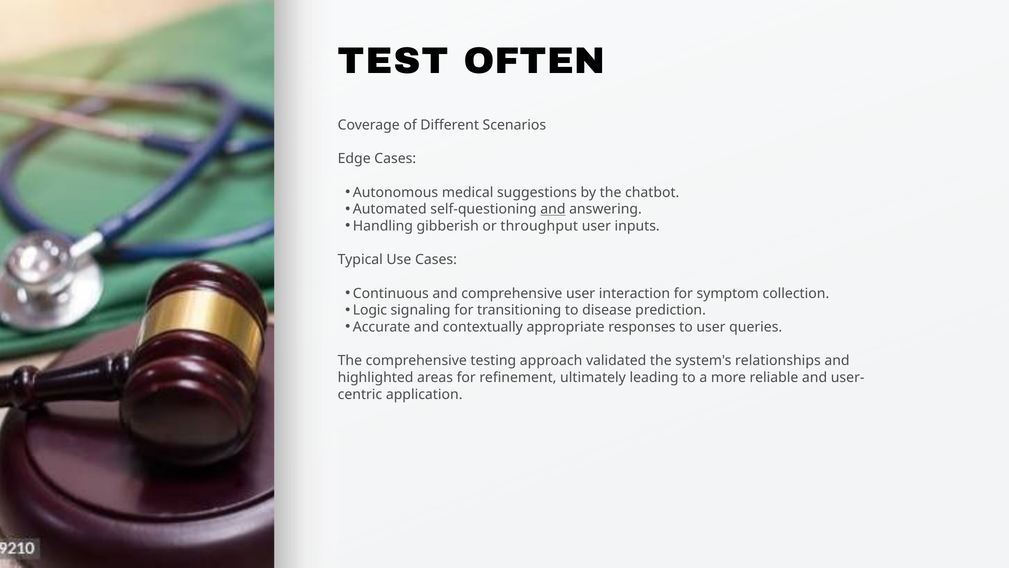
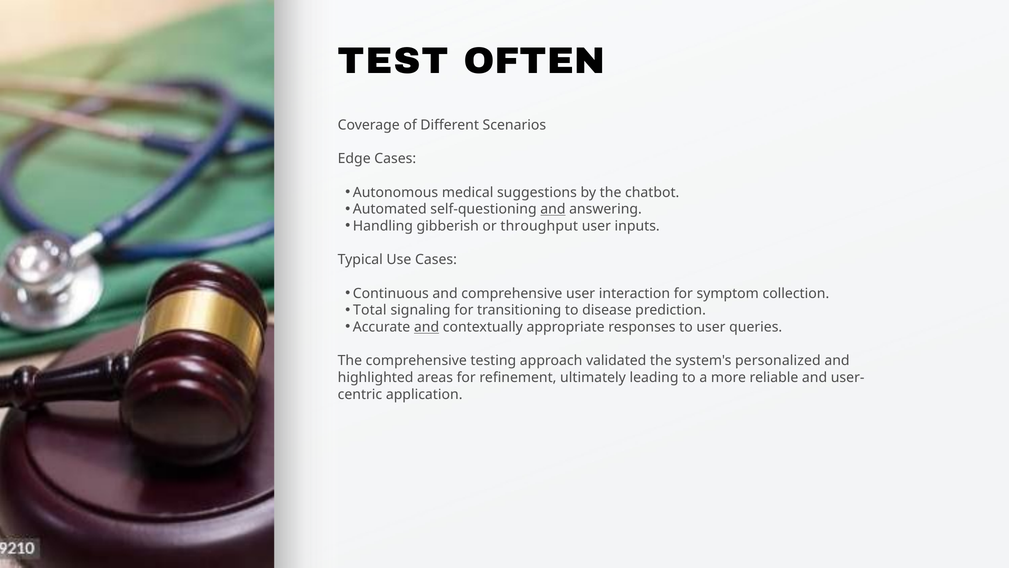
Logic: Logic -> Total (370, 310)
and underline: none -> present (427, 327)
relationships: relationships -> personalized (778, 361)
